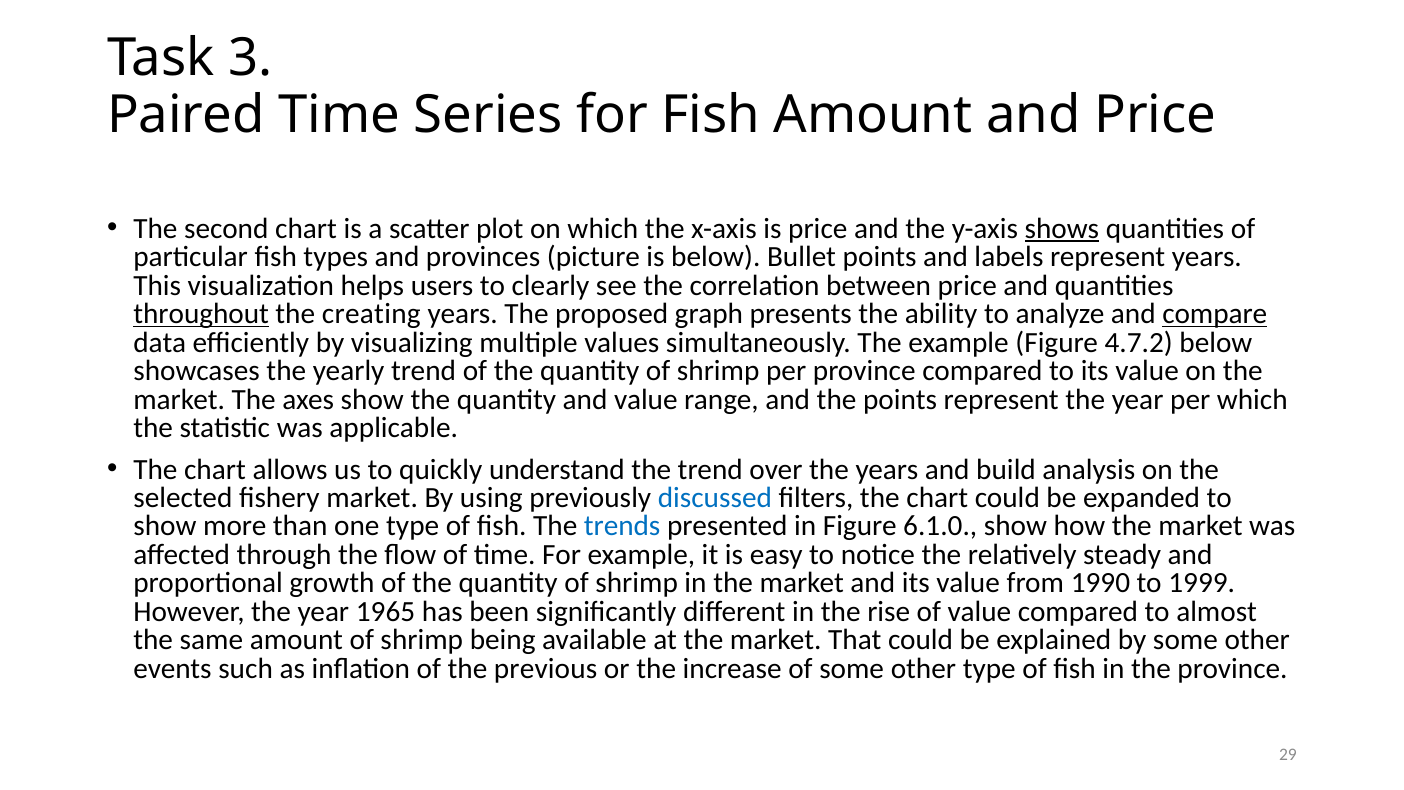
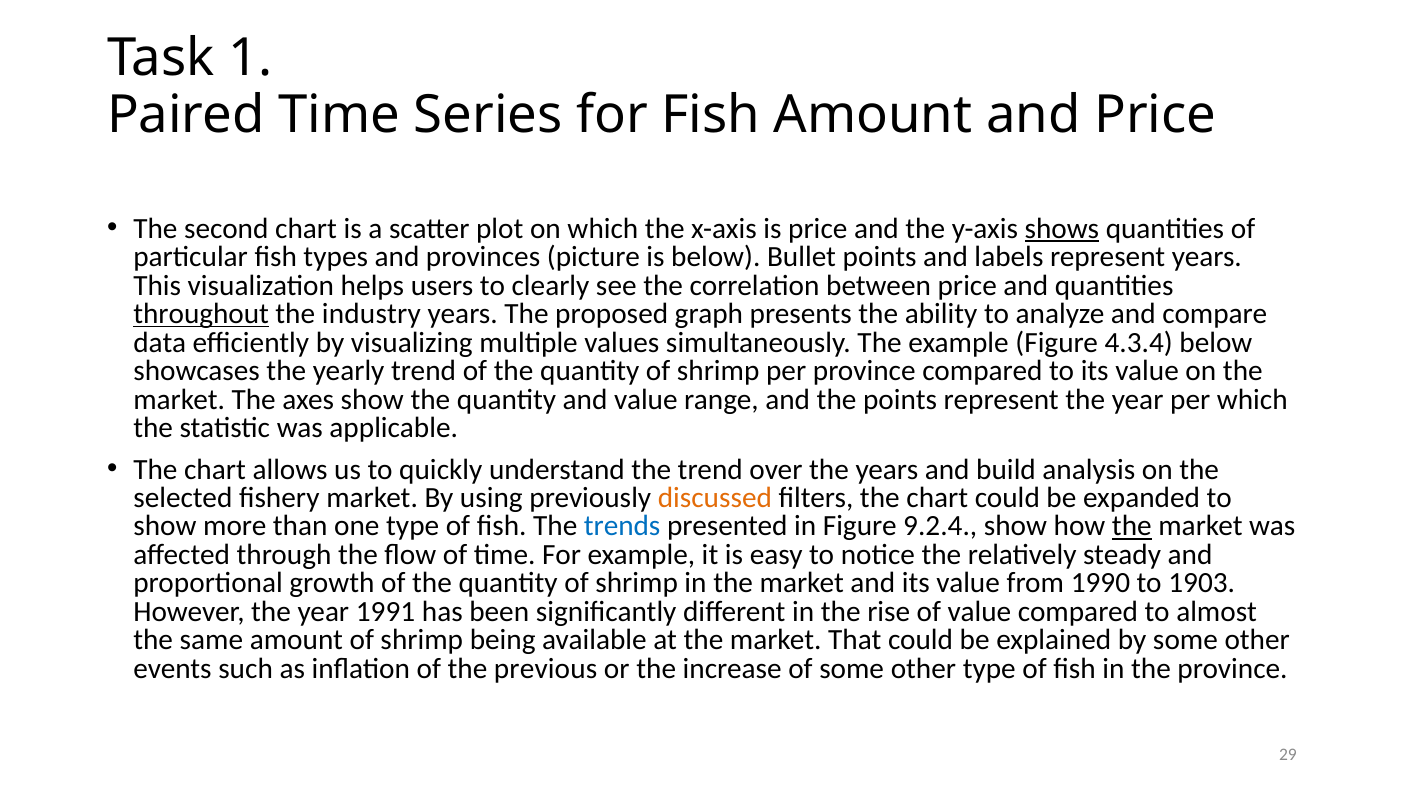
3: 3 -> 1 (251, 58)
creating: creating -> industry (371, 314)
compare underline: present -> none (1215, 314)
4.7.2: 4.7.2 -> 4.3.4 (1139, 342)
discussed colour: blue -> orange (715, 498)
6.1.0: 6.1.0 -> 9.2.4 (940, 526)
the underline: none -> present (1132, 526)
1999: 1999 -> 1903 (1202, 583)
1965: 1965 -> 1991 (385, 611)
